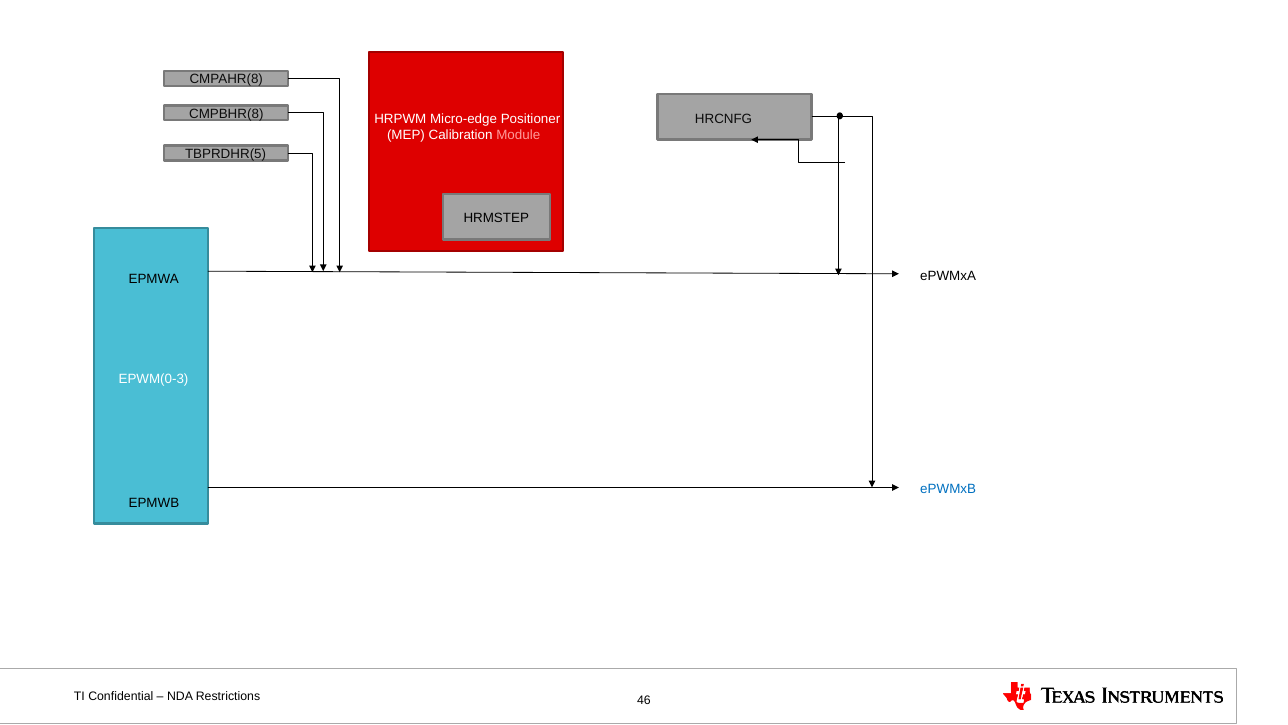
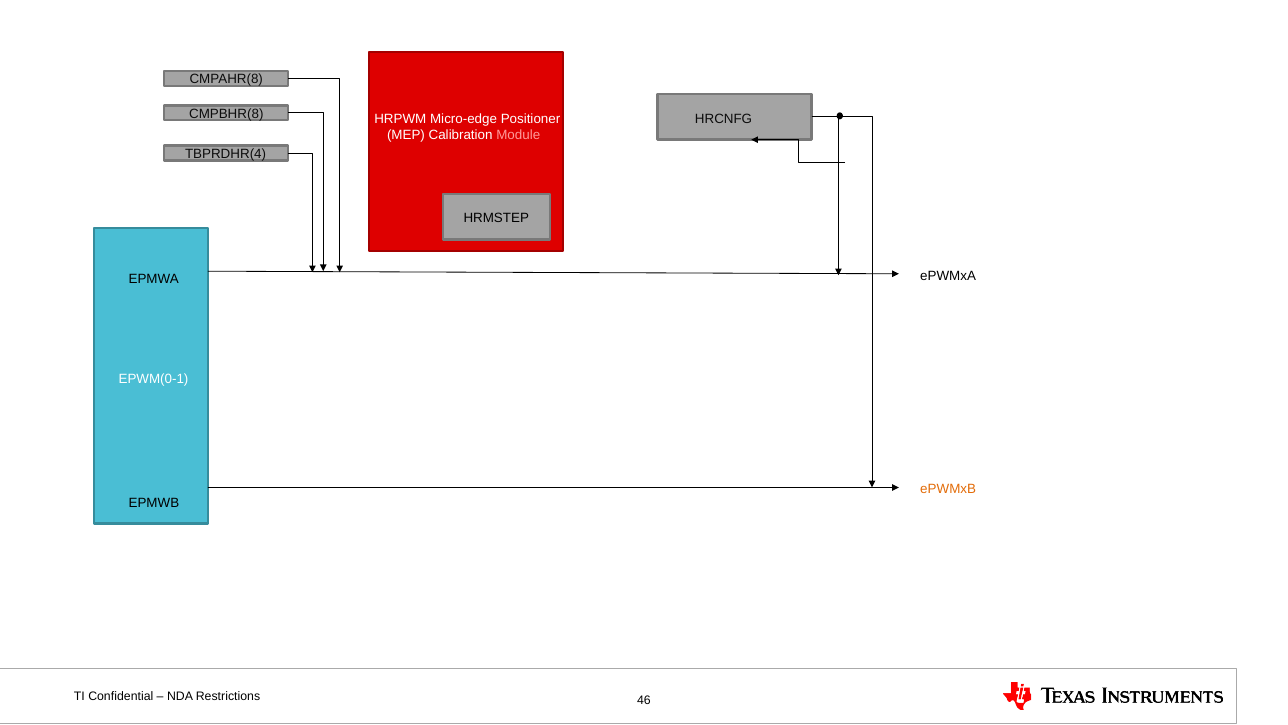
TBPRDHR(5: TBPRDHR(5 -> TBPRDHR(4 (226, 154)
EPWM(0-3: EPWM(0-3 -> EPWM(0-1 (154, 379)
ePWMxB colour: blue -> orange (948, 489)
